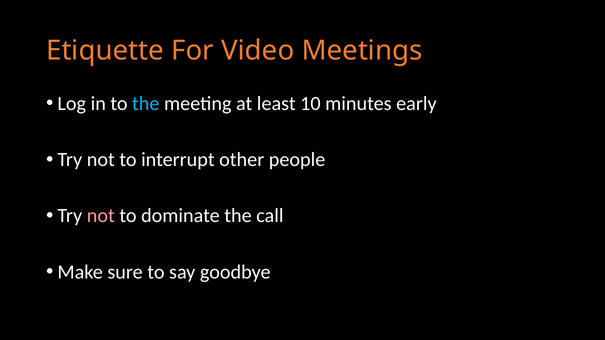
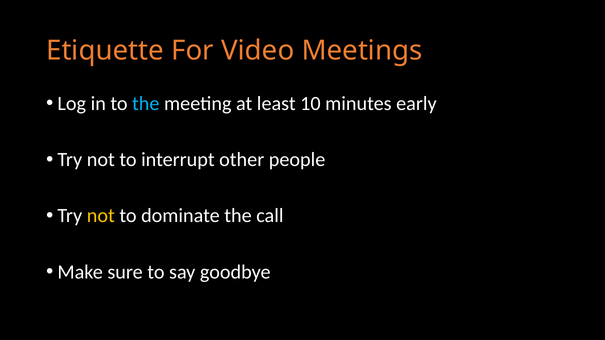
not colour: pink -> yellow (101, 216)
